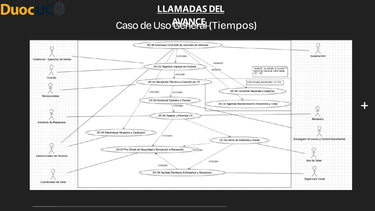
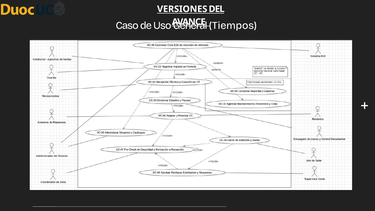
LLAMADAS: LLAMADAS -> VERSIONES (182, 9)
